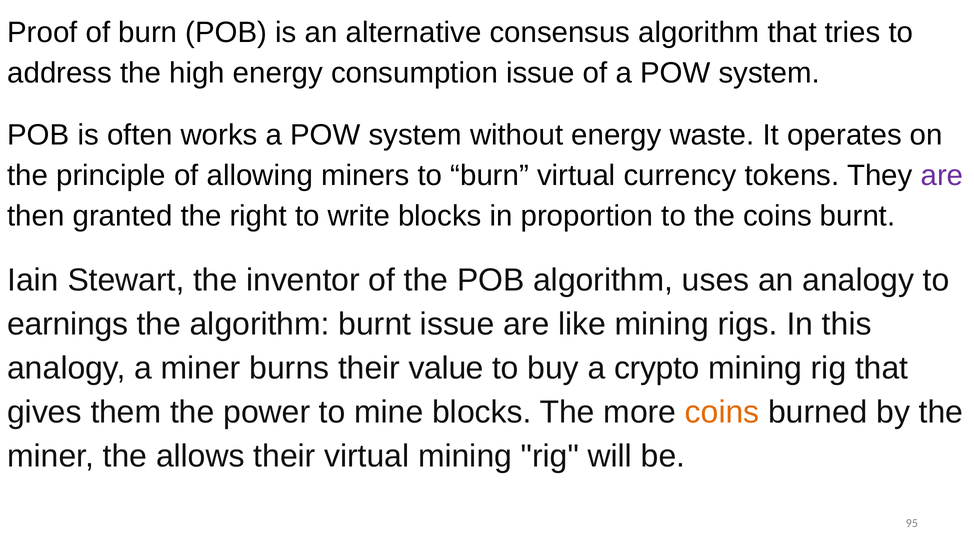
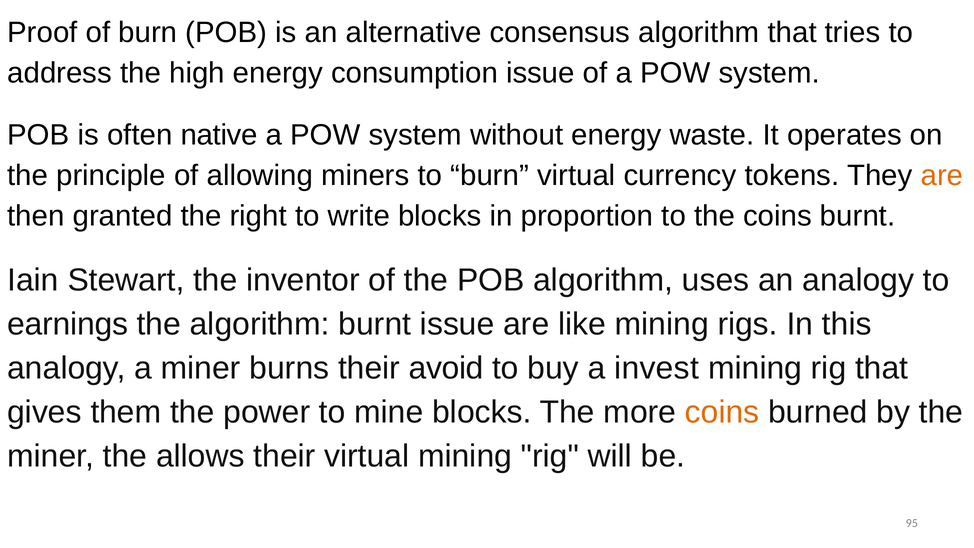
works: works -> native (219, 135)
are colour: purple -> orange (942, 175)
value: value -> avoid (446, 368)
crypto: crypto -> invest (657, 368)
